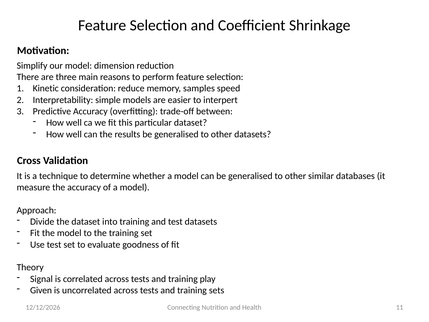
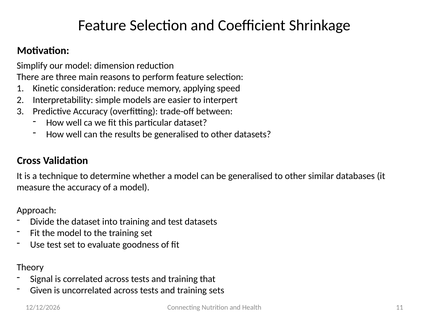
samples: samples -> applying (199, 88)
play: play -> that (208, 279)
